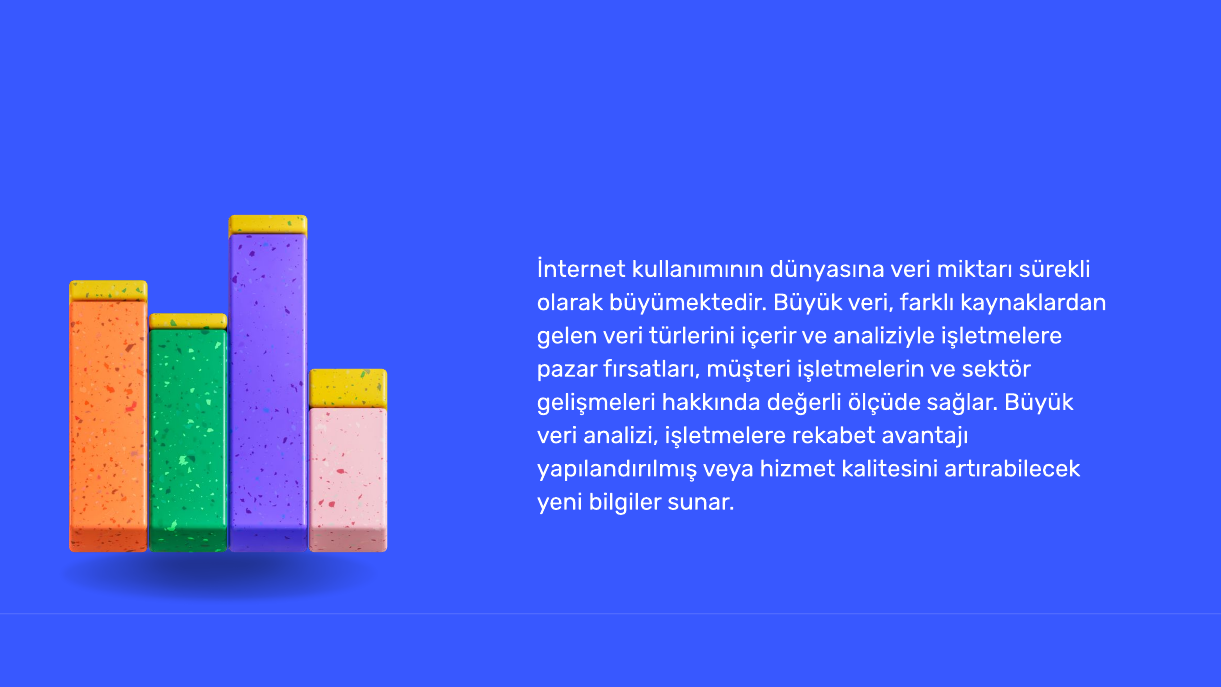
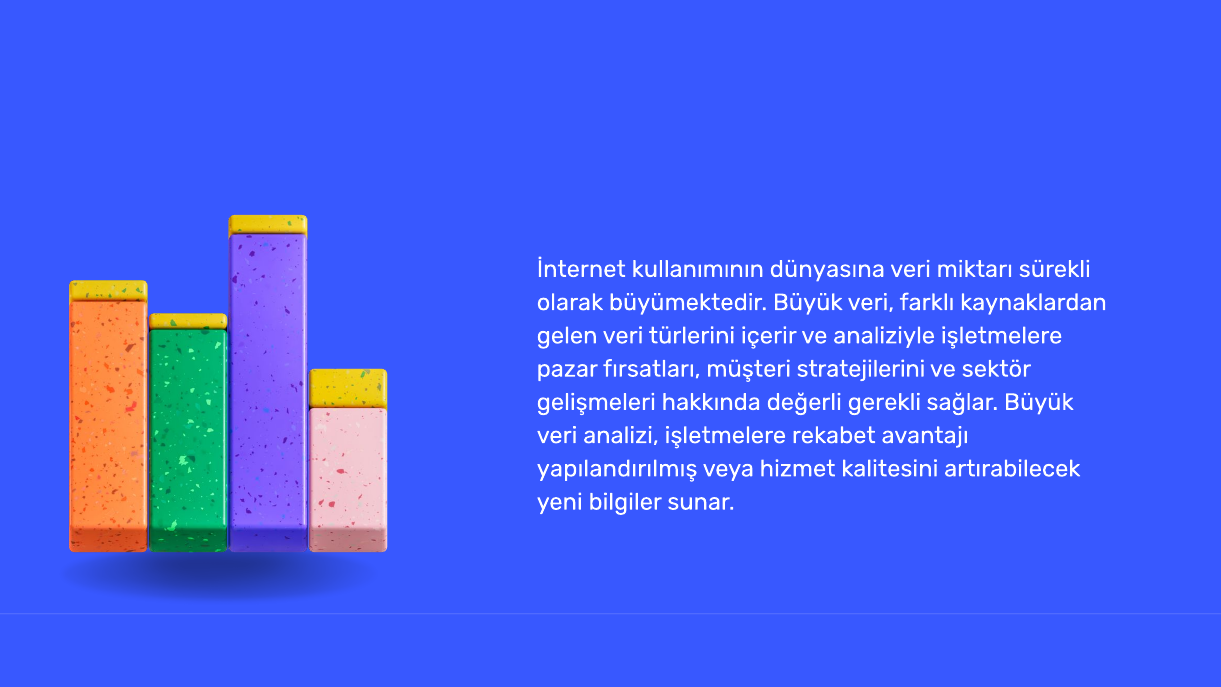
işletmelerin: işletmelerin -> stratejilerini (861, 369)
ölçüde: ölçüde -> gerekli (884, 402)
